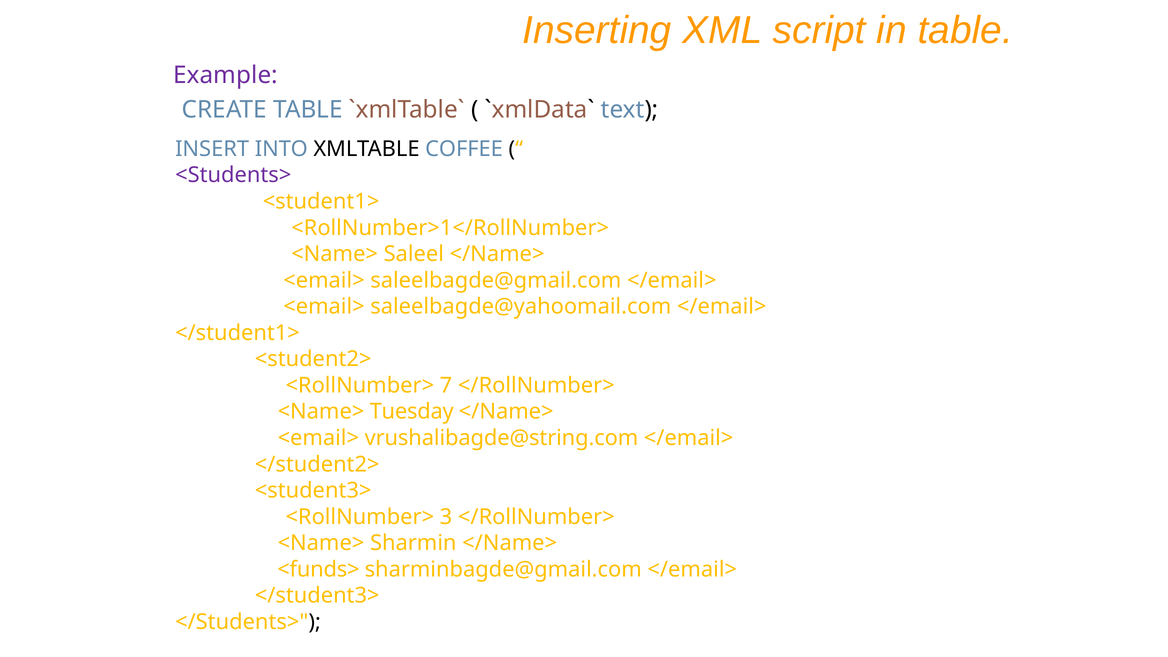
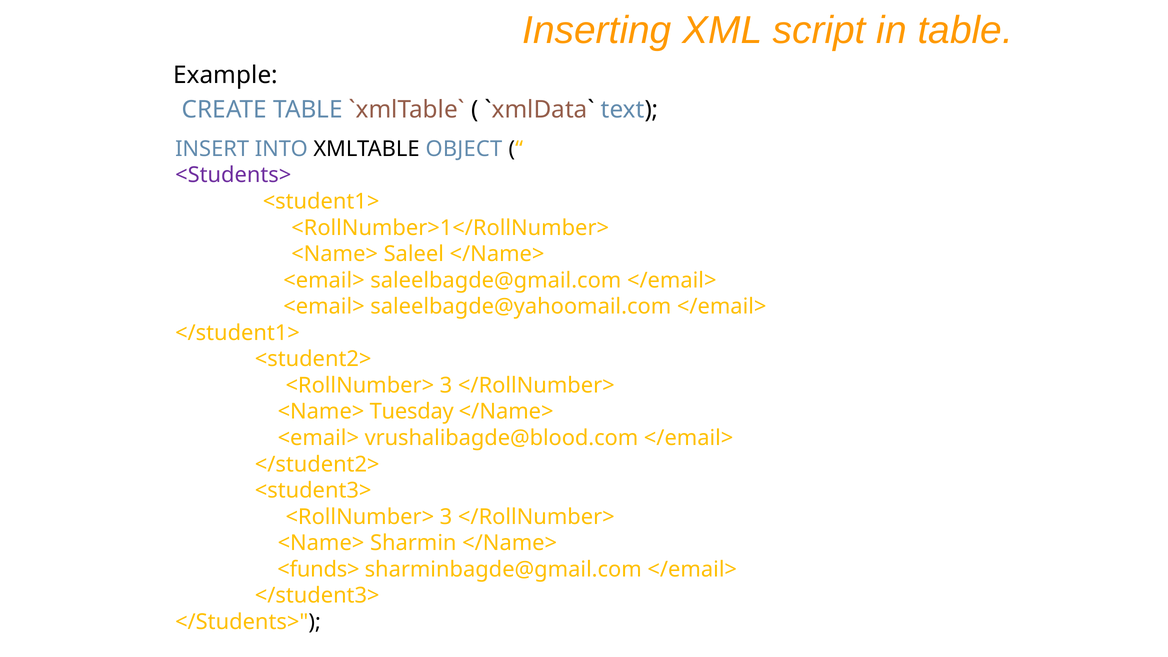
Example colour: purple -> black (226, 75)
COFFEE: COFFEE -> OBJECT (464, 149)
7: 7 -> 3 (446, 385)
vrushalibagde@string.com: vrushalibagde@string.com -> vrushalibagde@blood.com (501, 438)
